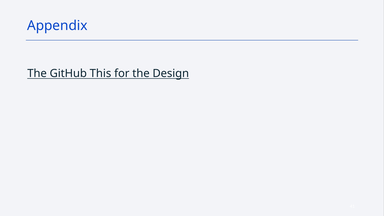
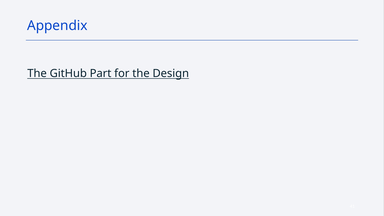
This: This -> Part (101, 73)
